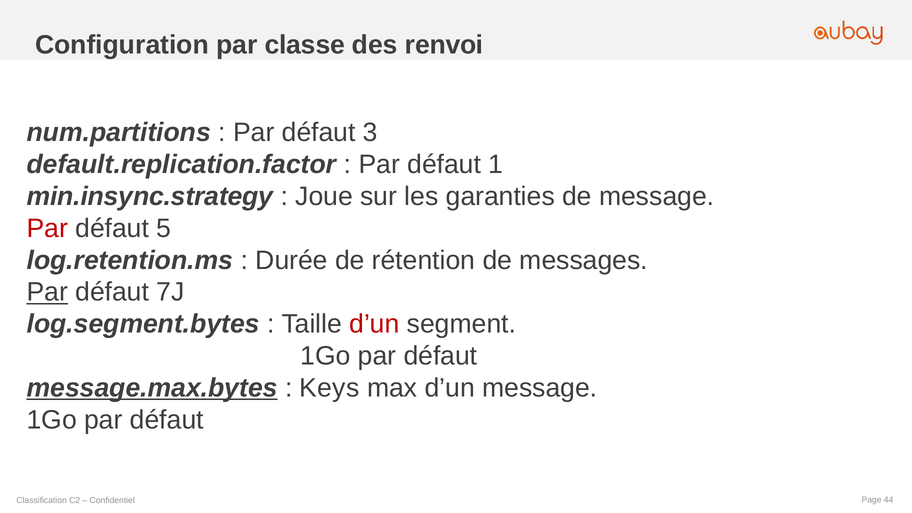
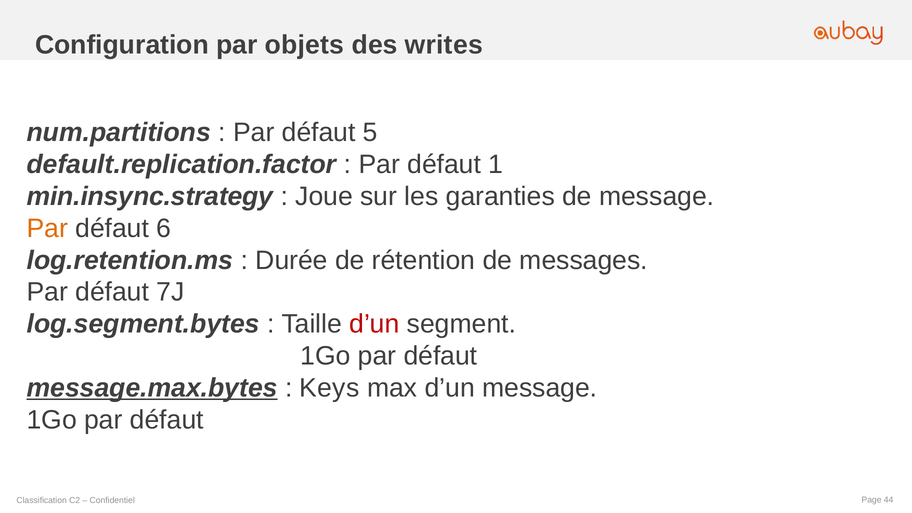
classe: classe -> objets (305, 45)
renvoi: renvoi -> writes (444, 45)
3: 3 -> 5 (370, 132)
Par colour: red -> orange (47, 228)
5: 5 -> 6 (164, 228)
Par underline: present -> none (47, 292)
